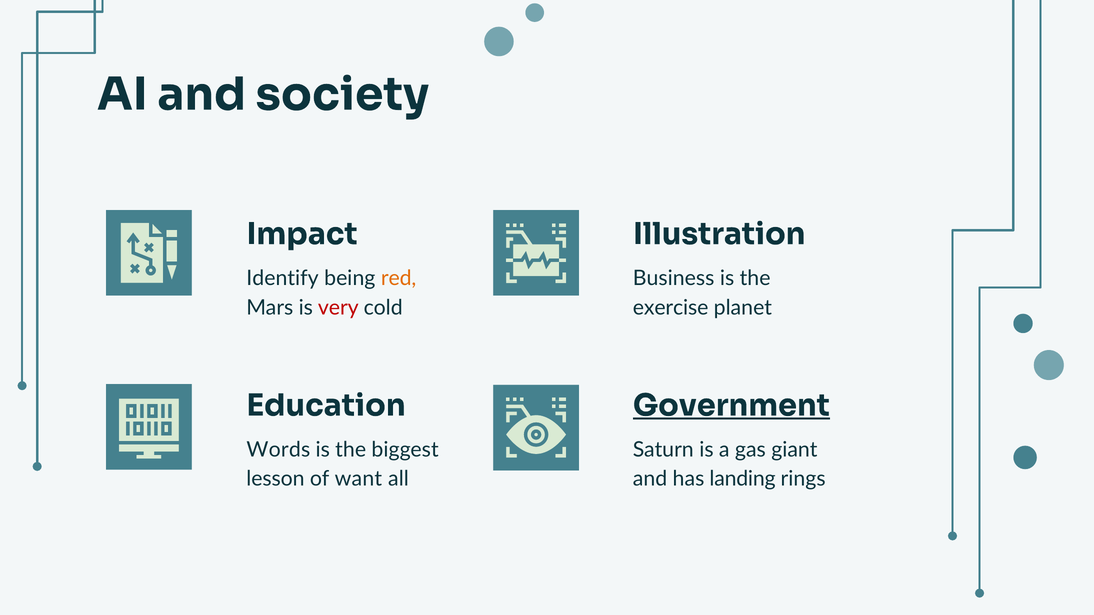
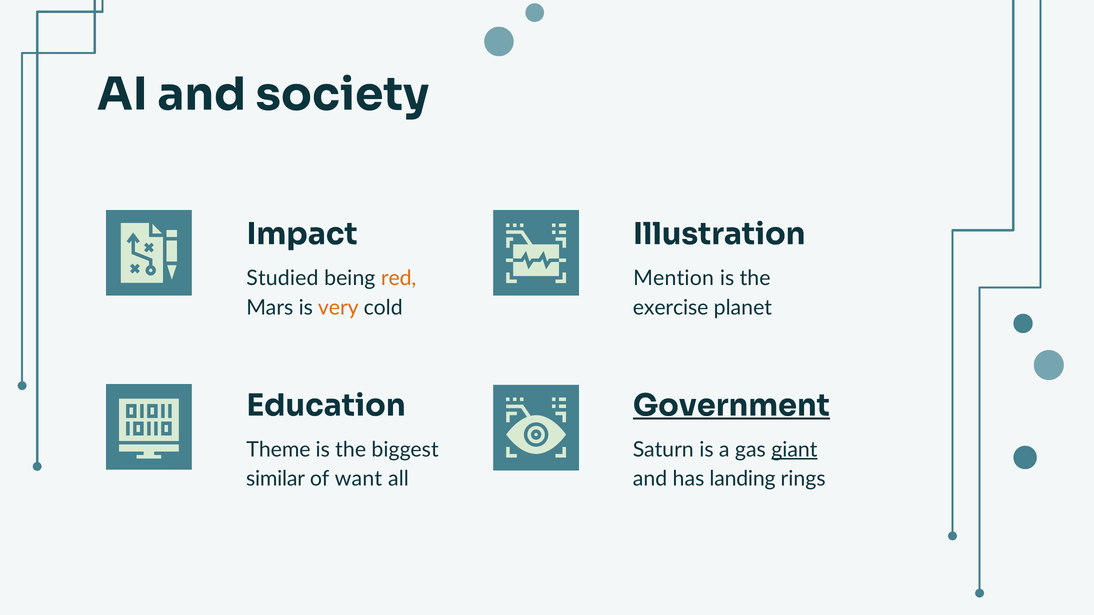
Identify: Identify -> Studied (282, 278)
Business: Business -> Mention (674, 278)
very colour: red -> orange (338, 308)
Words: Words -> Theme (278, 450)
giant underline: none -> present (794, 450)
lesson: lesson -> similar (276, 479)
